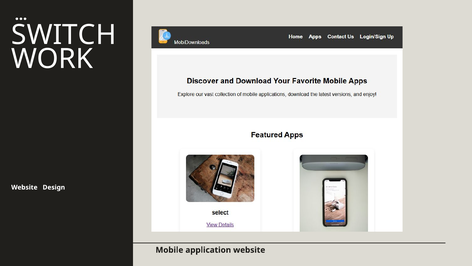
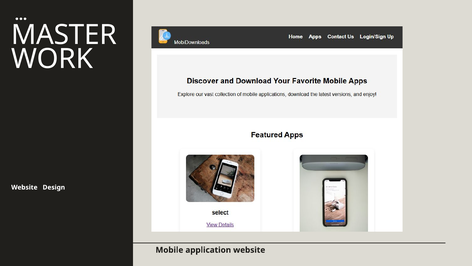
SWITCH: SWITCH -> MASTER (64, 35)
